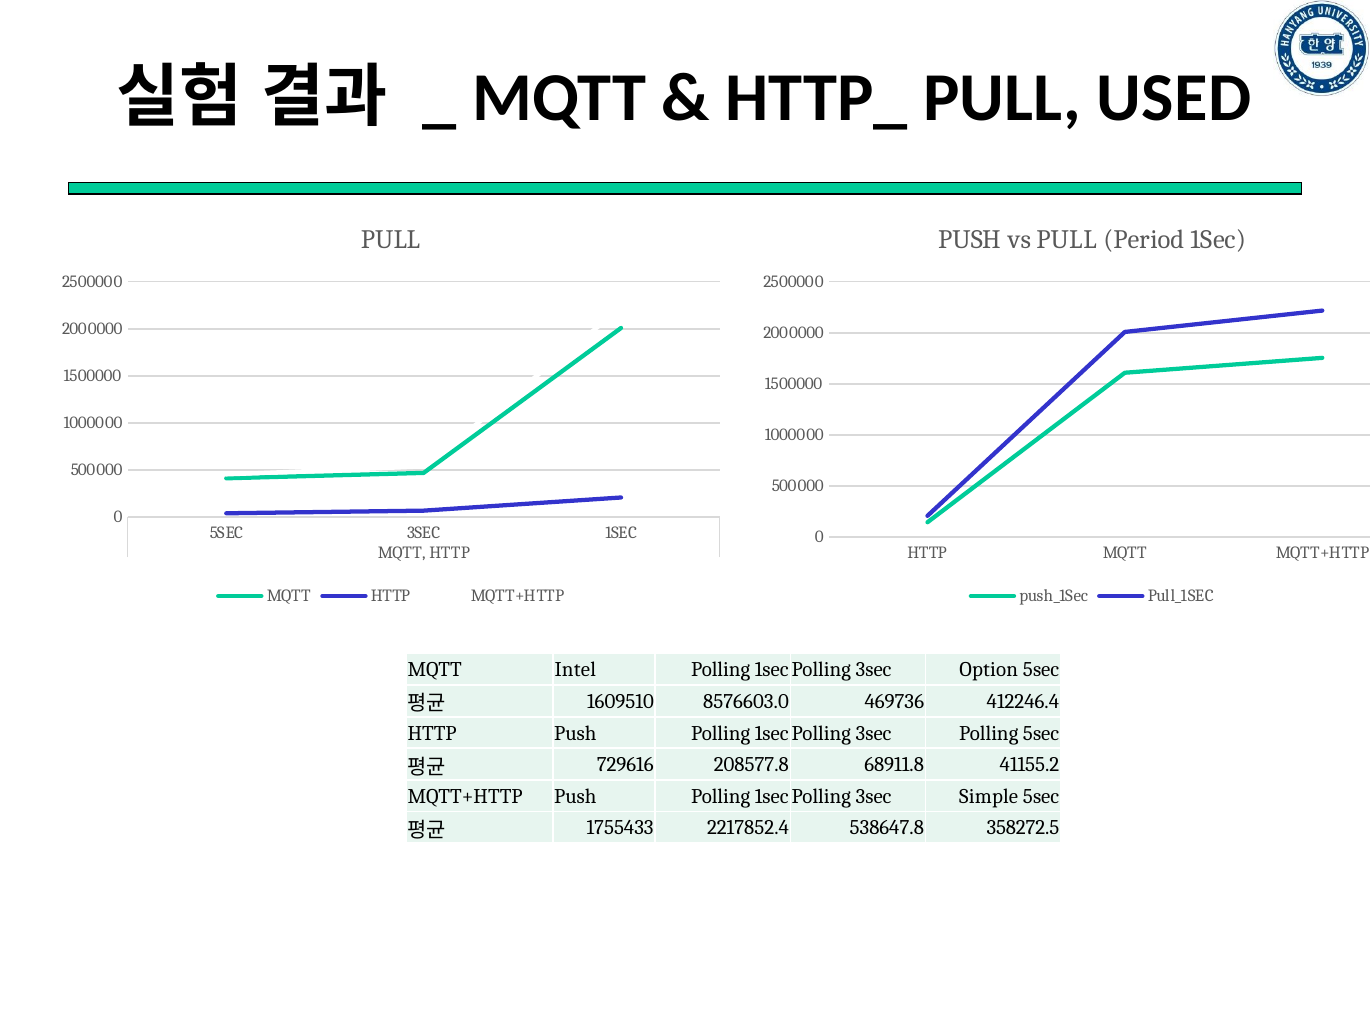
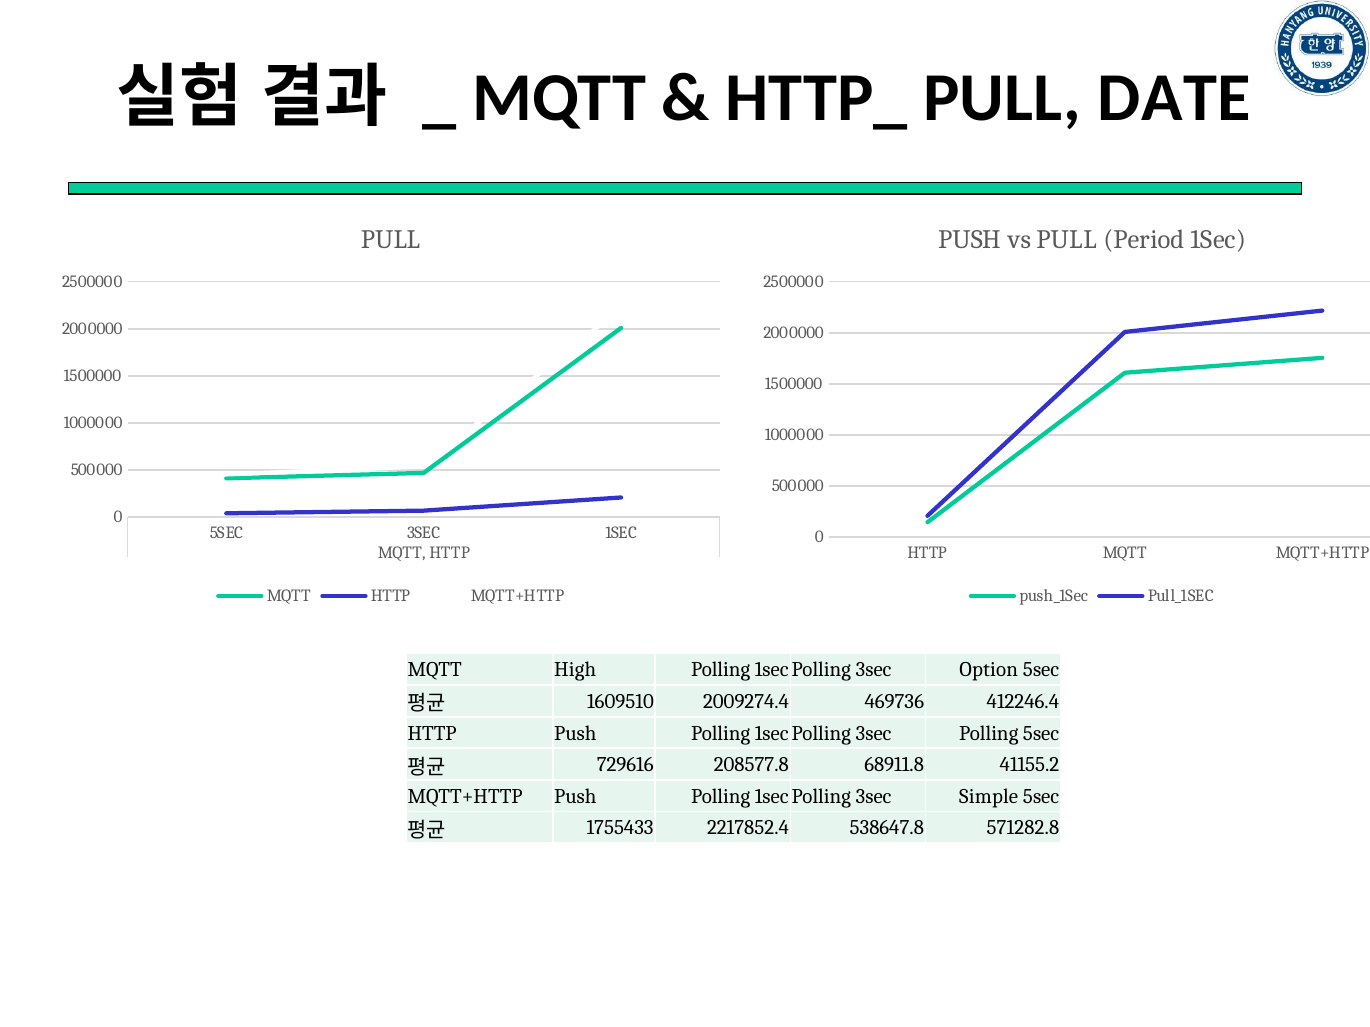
USED: USED -> DATE (1174, 98)
Intel: Intel -> High (575, 670)
8576603.0: 8576603.0 -> 2009274.4 (746, 702)
358272.5: 358272.5 -> 571282.8 (1023, 828)
